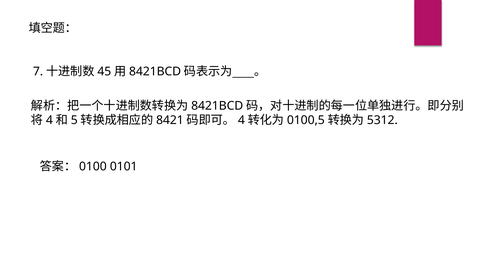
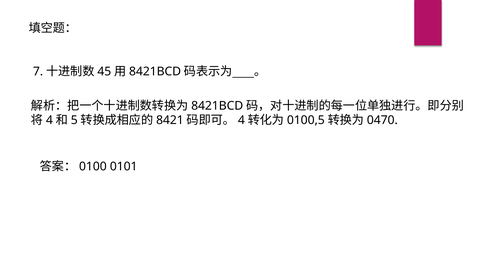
5312: 5312 -> 0470 (382, 120)
